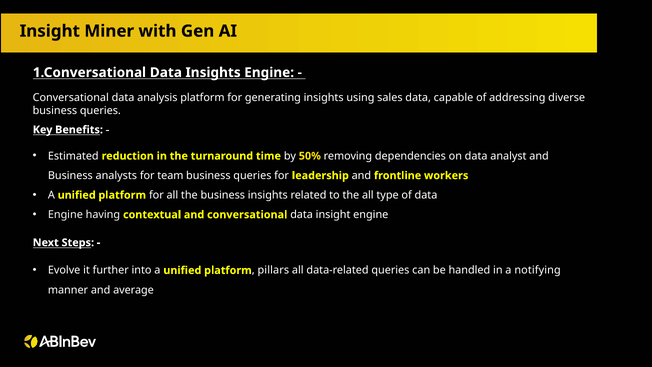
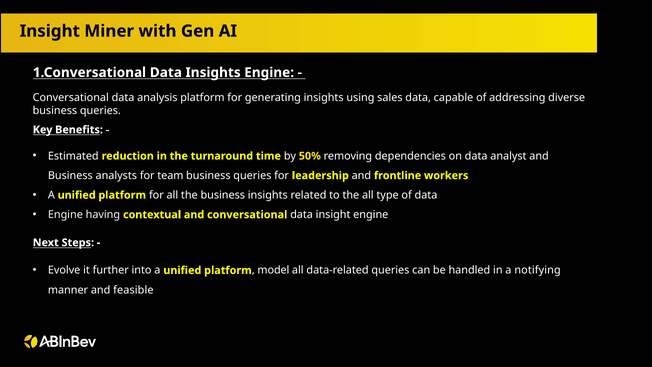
pillars: pillars -> model (273, 270)
average: average -> feasible (133, 290)
